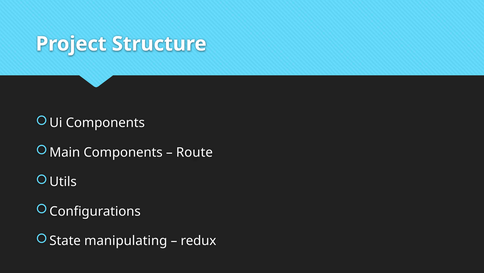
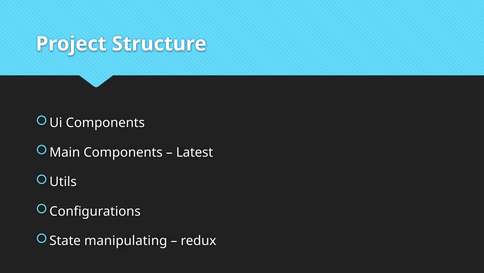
Route: Route -> Latest (195, 152)
